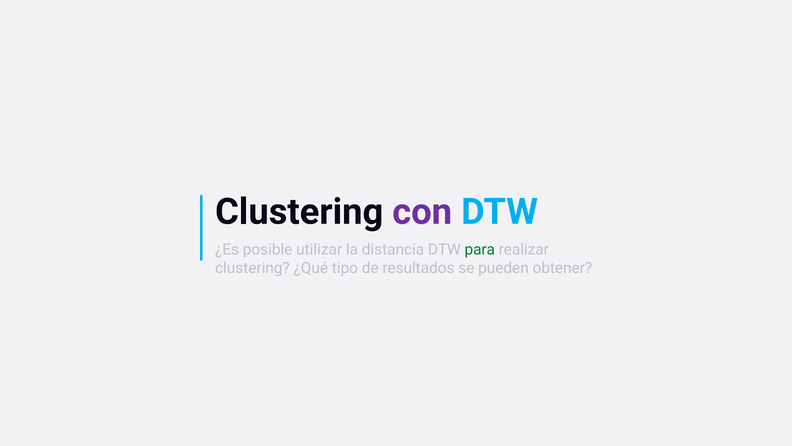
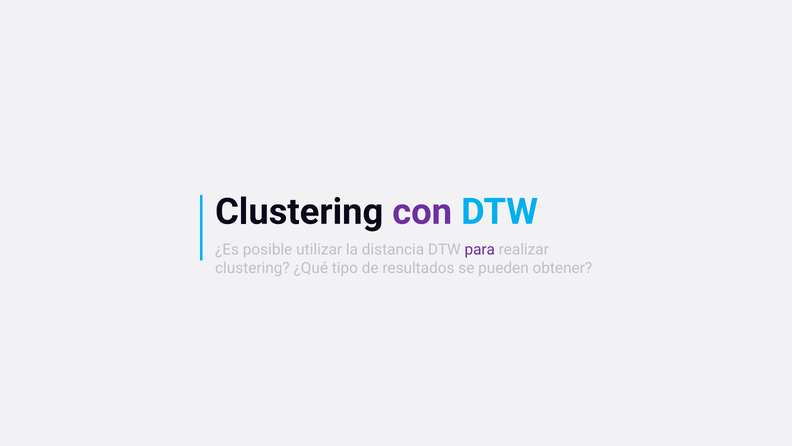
para colour: green -> purple (480, 249)
